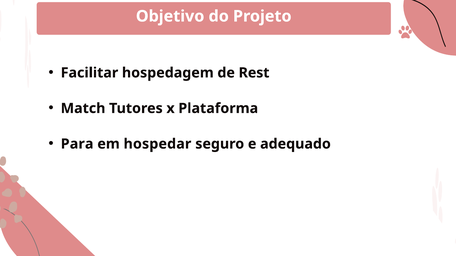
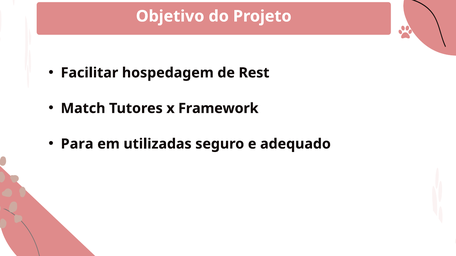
Plataforma: Plataforma -> Framework (218, 109)
hospedar: hospedar -> utilizadas (158, 144)
